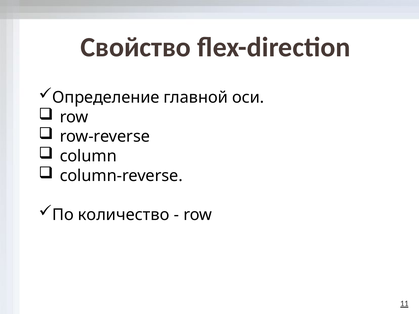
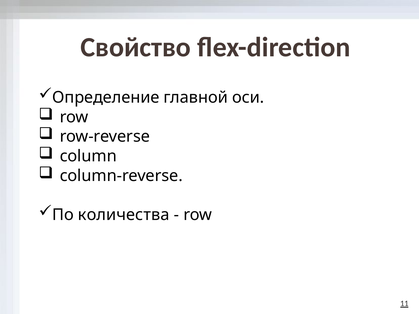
количество: количество -> количества (124, 215)
